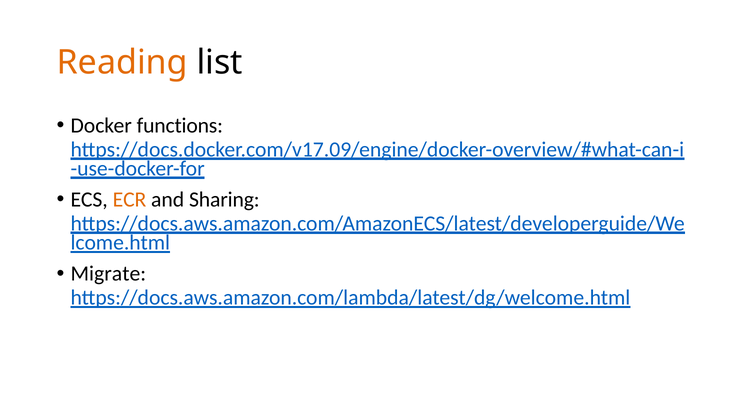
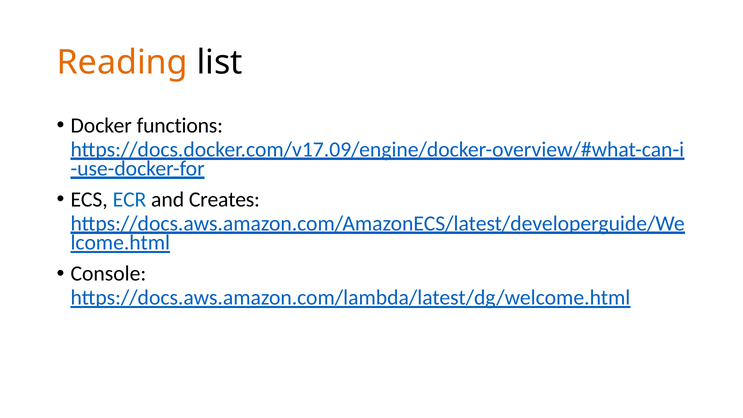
ECR colour: orange -> blue (129, 200)
Sharing: Sharing -> Creates (224, 200)
Migrate: Migrate -> Console (108, 274)
